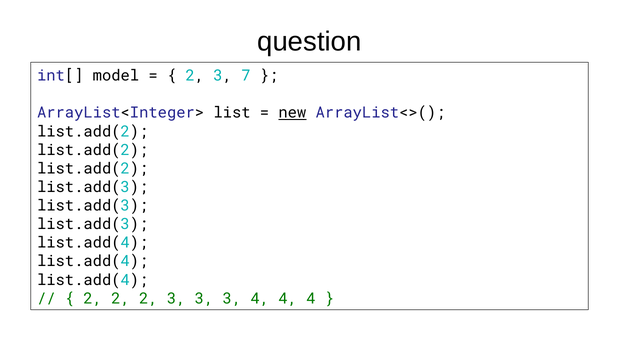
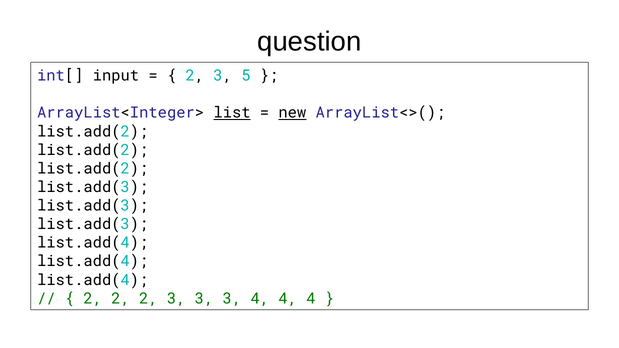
model: model -> input (116, 76)
7: 7 -> 5 (246, 76)
list underline: none -> present (232, 113)
